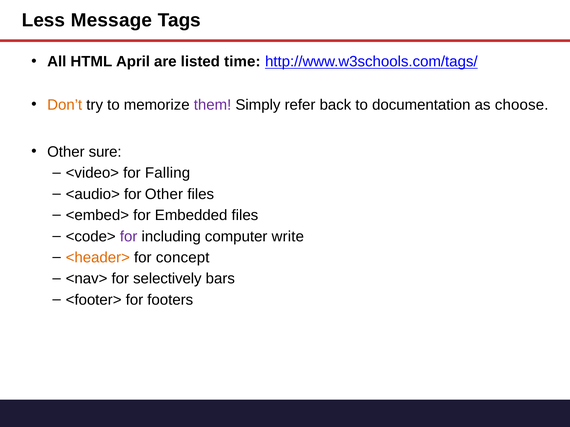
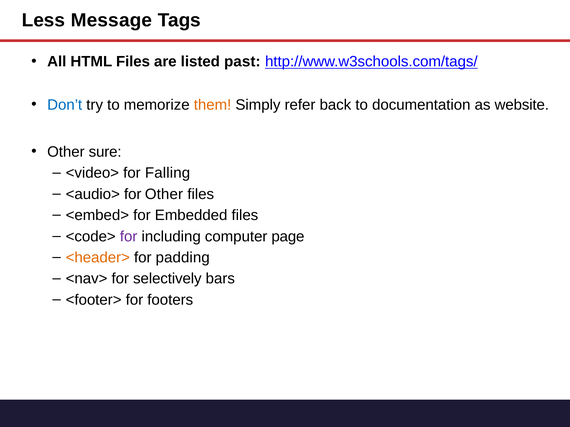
HTML April: April -> Files (133, 62)
time: time -> past (242, 62)
Don’t colour: orange -> blue (65, 105)
them colour: purple -> orange (213, 105)
choose: choose -> website (522, 105)
write: write -> page (288, 237)
concept: concept -> padding (183, 258)
